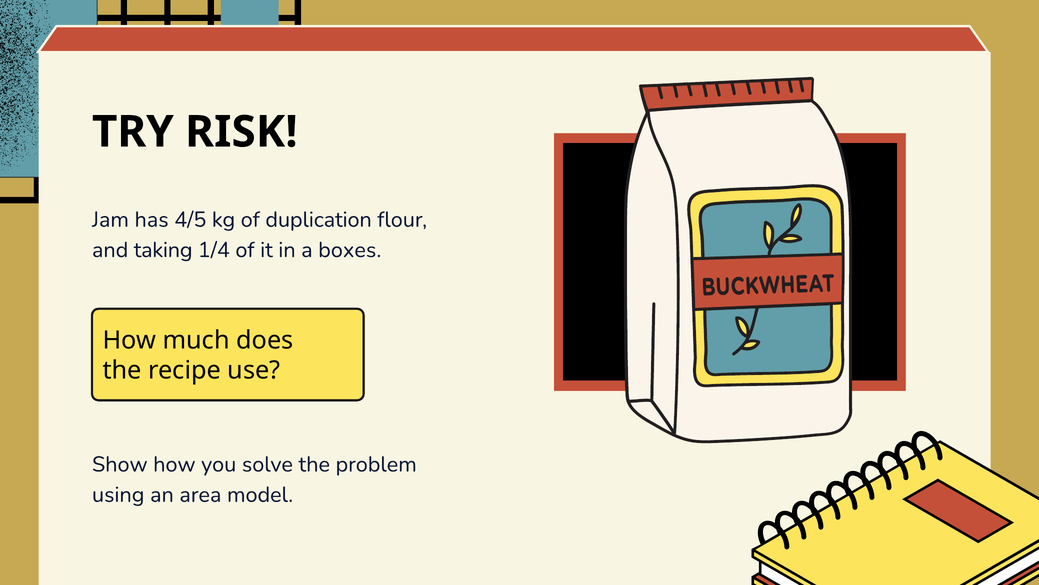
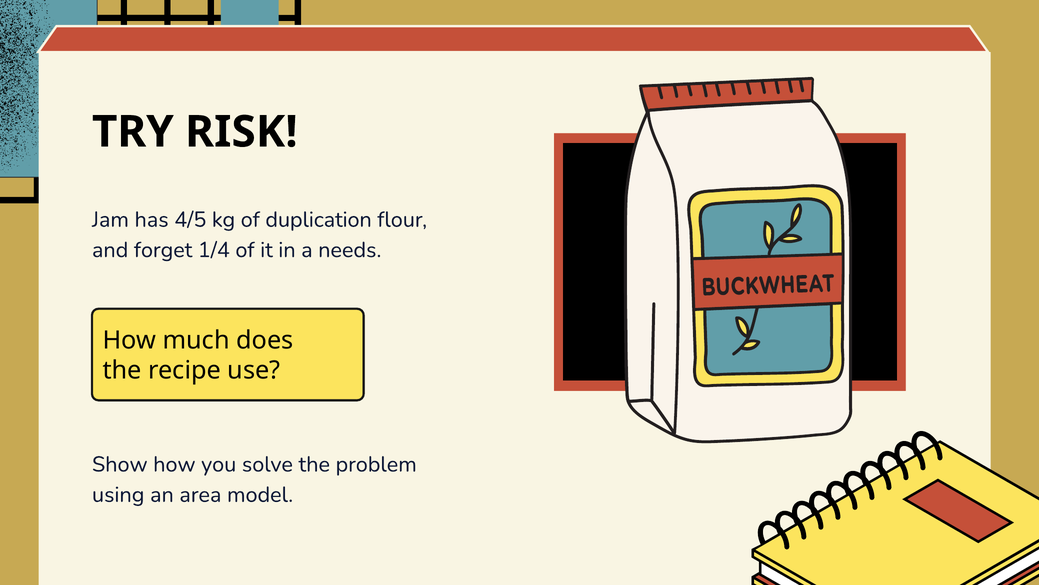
taking: taking -> forget (163, 250)
boxes: boxes -> needs (350, 250)
